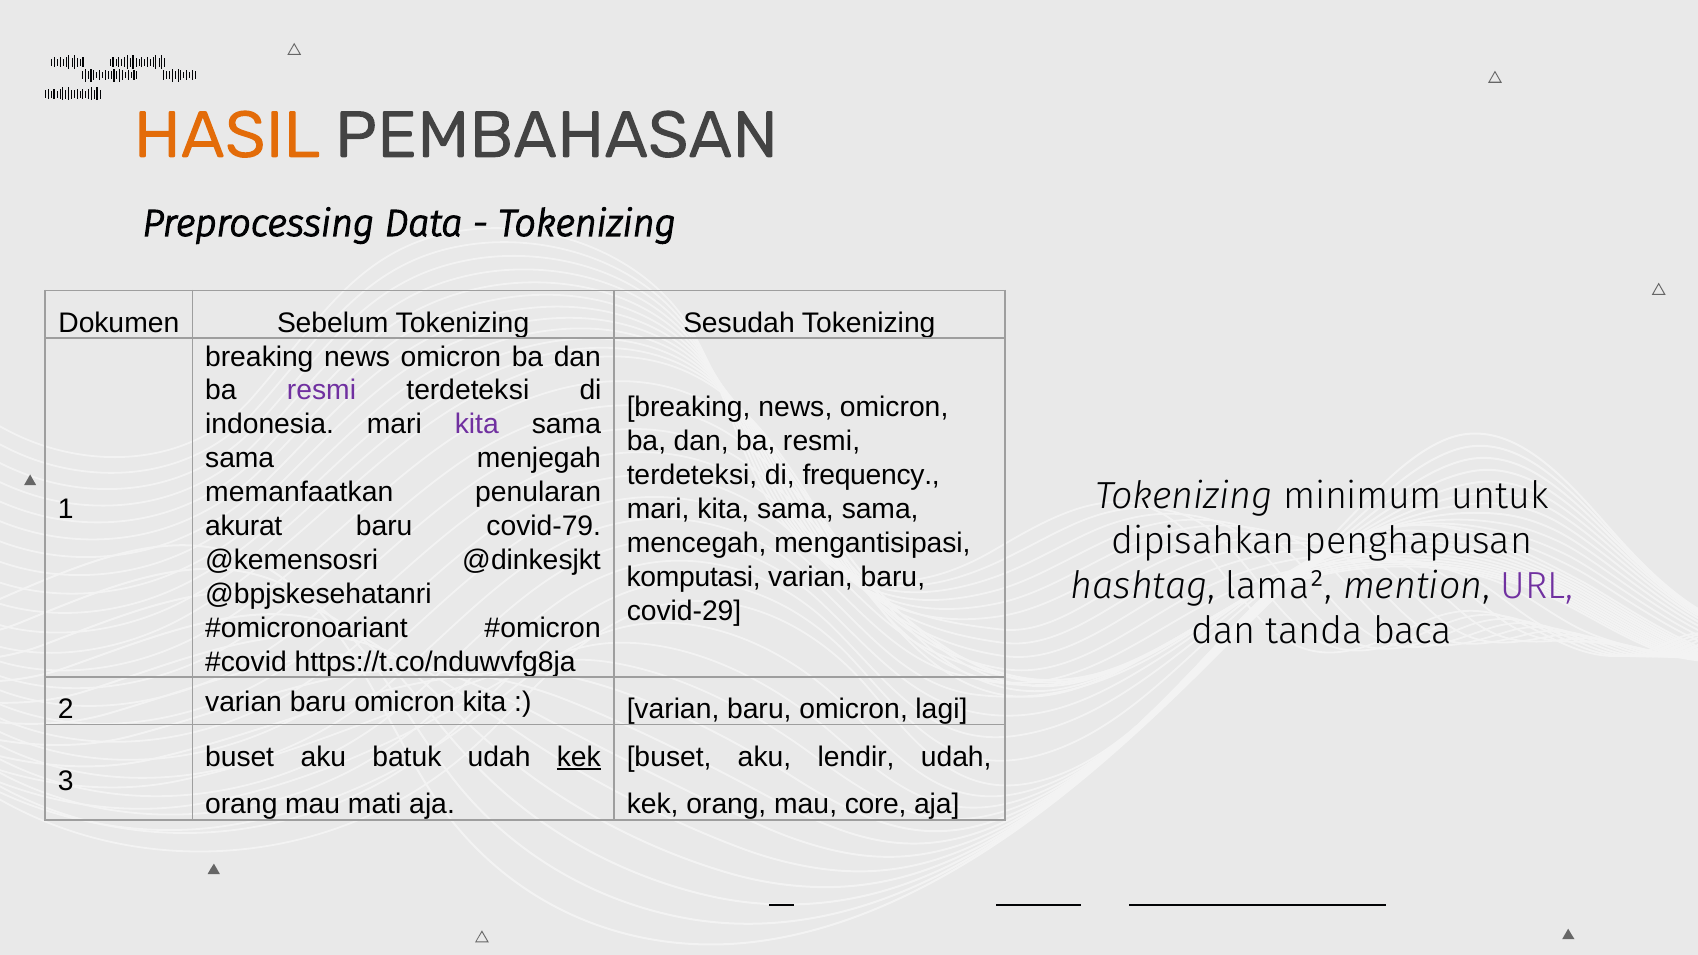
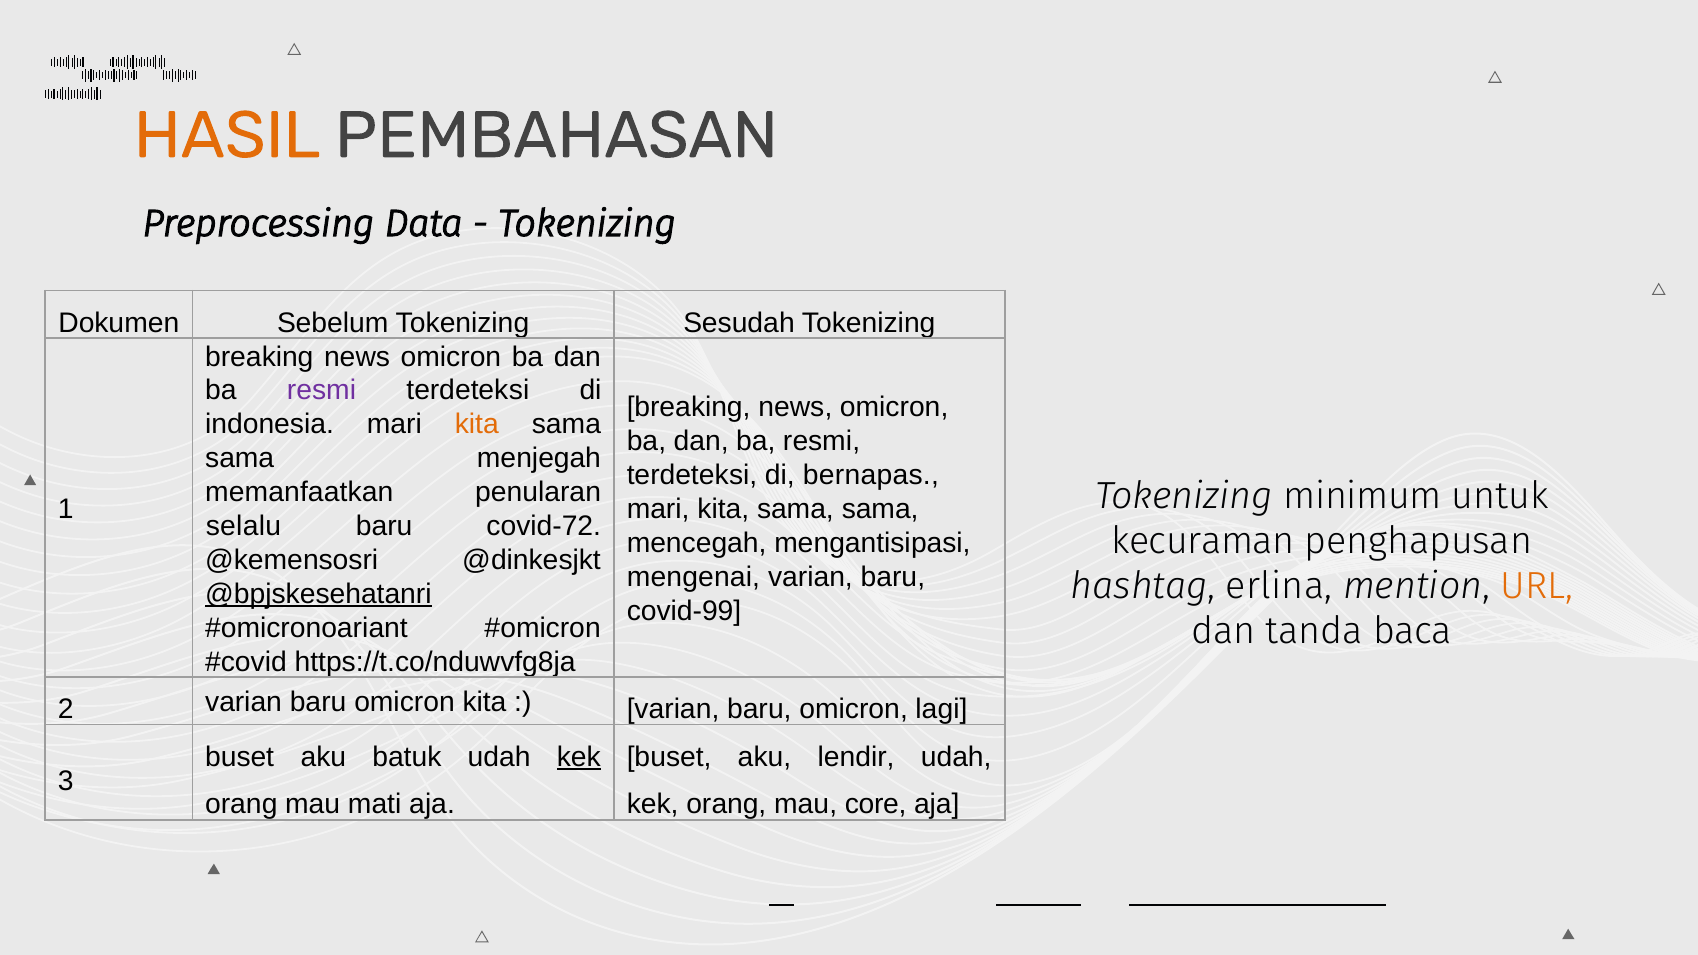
kita colour: purple -> orange (477, 425)
frequency: frequency -> bernapas (871, 475)
akurat: akurat -> selalu (243, 526)
covid-79: covid-79 -> covid-72 (544, 526)
dipisahkan: dipisahkan -> kecuraman (1203, 541)
komputasi: komputasi -> mengenai (693, 577)
lama²: lama² -> erlina (1279, 586)
URL colour: purple -> orange (1537, 586)
@bpjskesehatanri underline: none -> present (318, 594)
covid-29: covid-29 -> covid-99 (684, 611)
